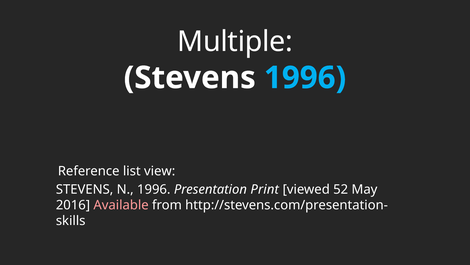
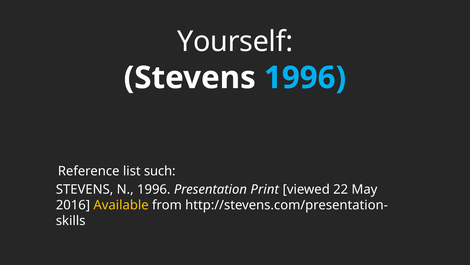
Multiple: Multiple -> Yourself (235, 41)
view: view -> such (160, 171)
52: 52 -> 22 (341, 189)
Available colour: pink -> yellow (121, 205)
